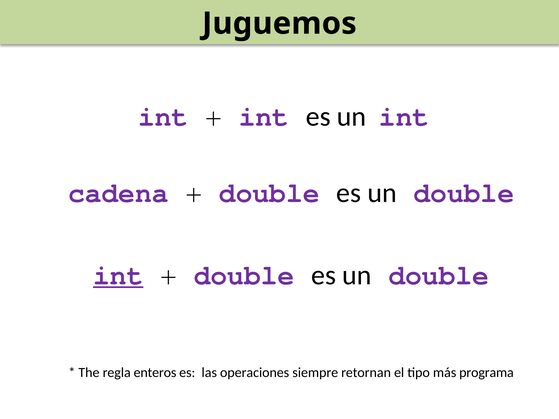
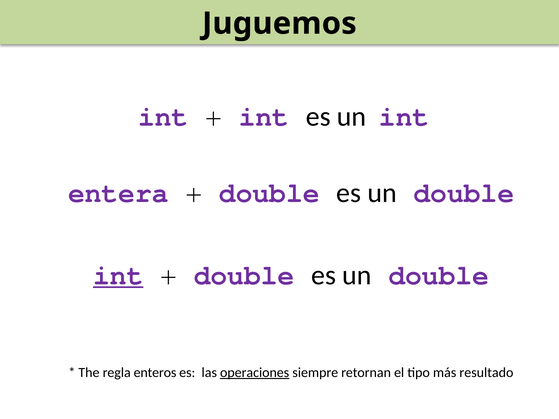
cadena: cadena -> entera (118, 193)
operaciones underline: none -> present (255, 373)
programa: programa -> resultado (486, 373)
